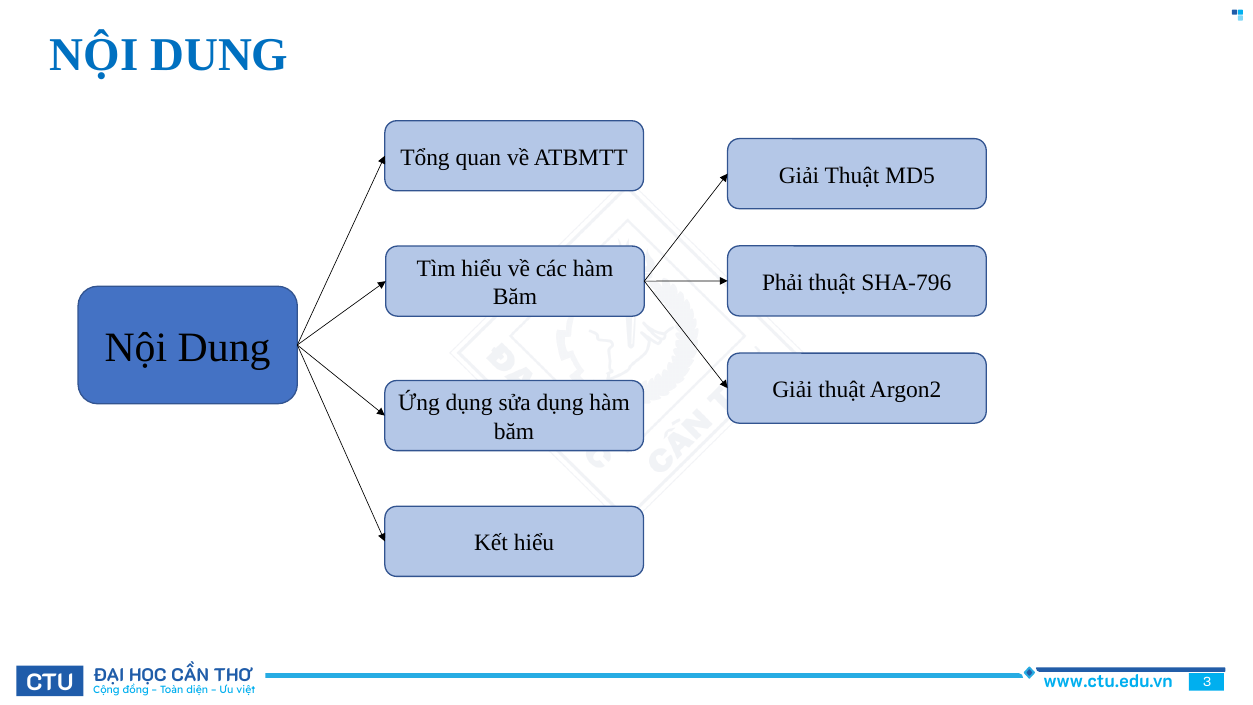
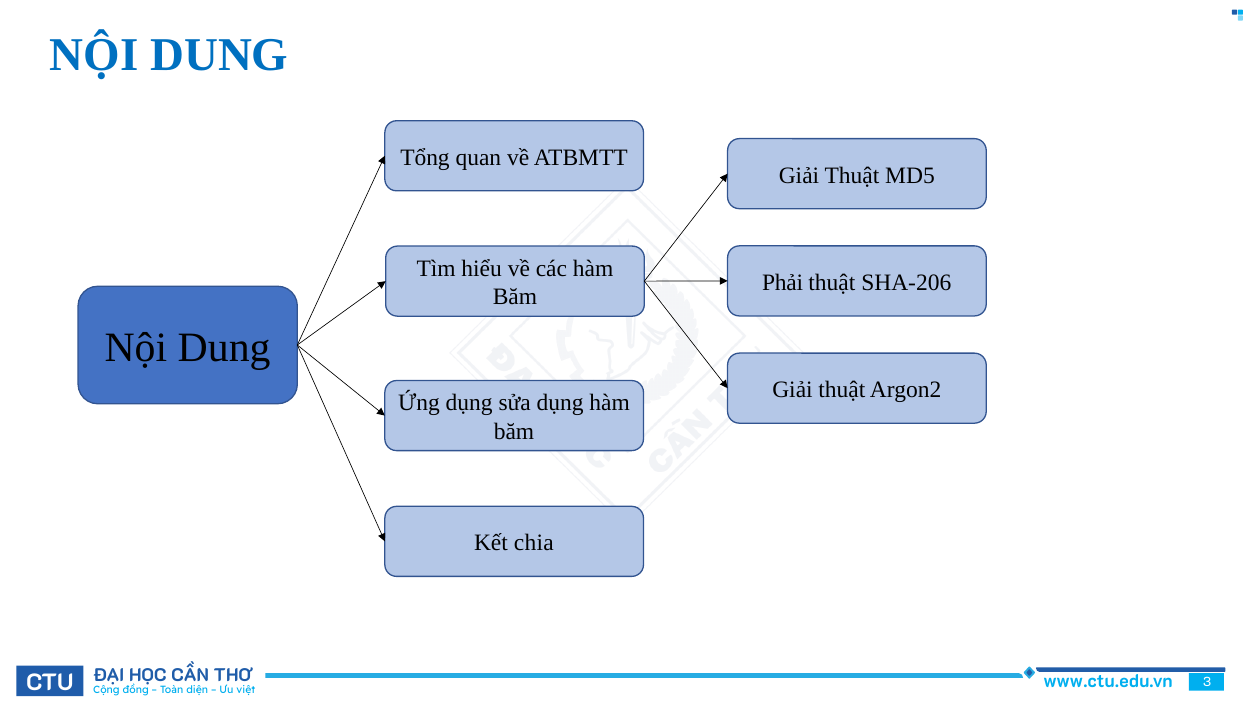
SHA-796: SHA-796 -> SHA-206 (906, 282)
Kết hiểu: hiểu -> chia (534, 543)
